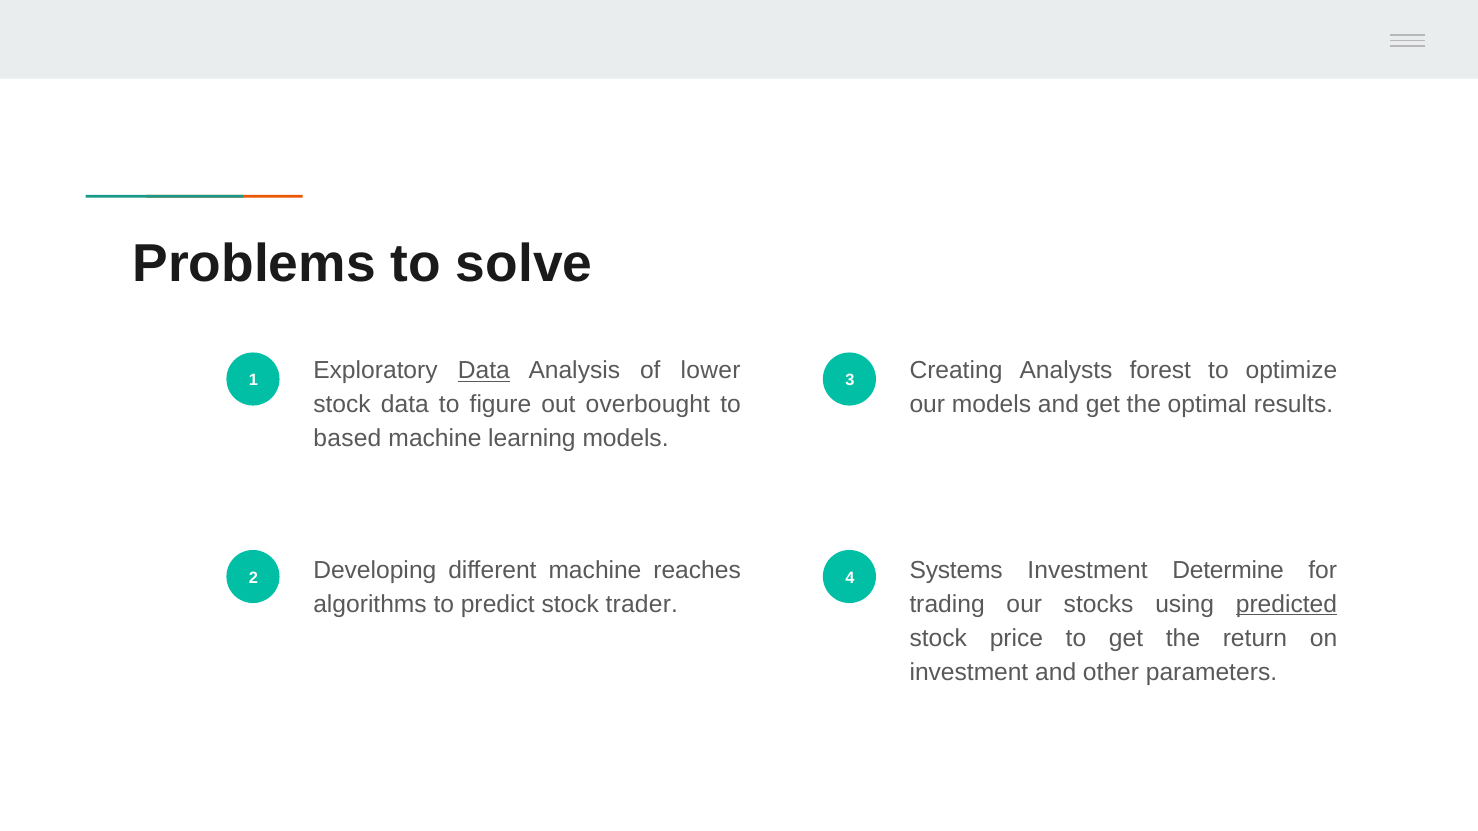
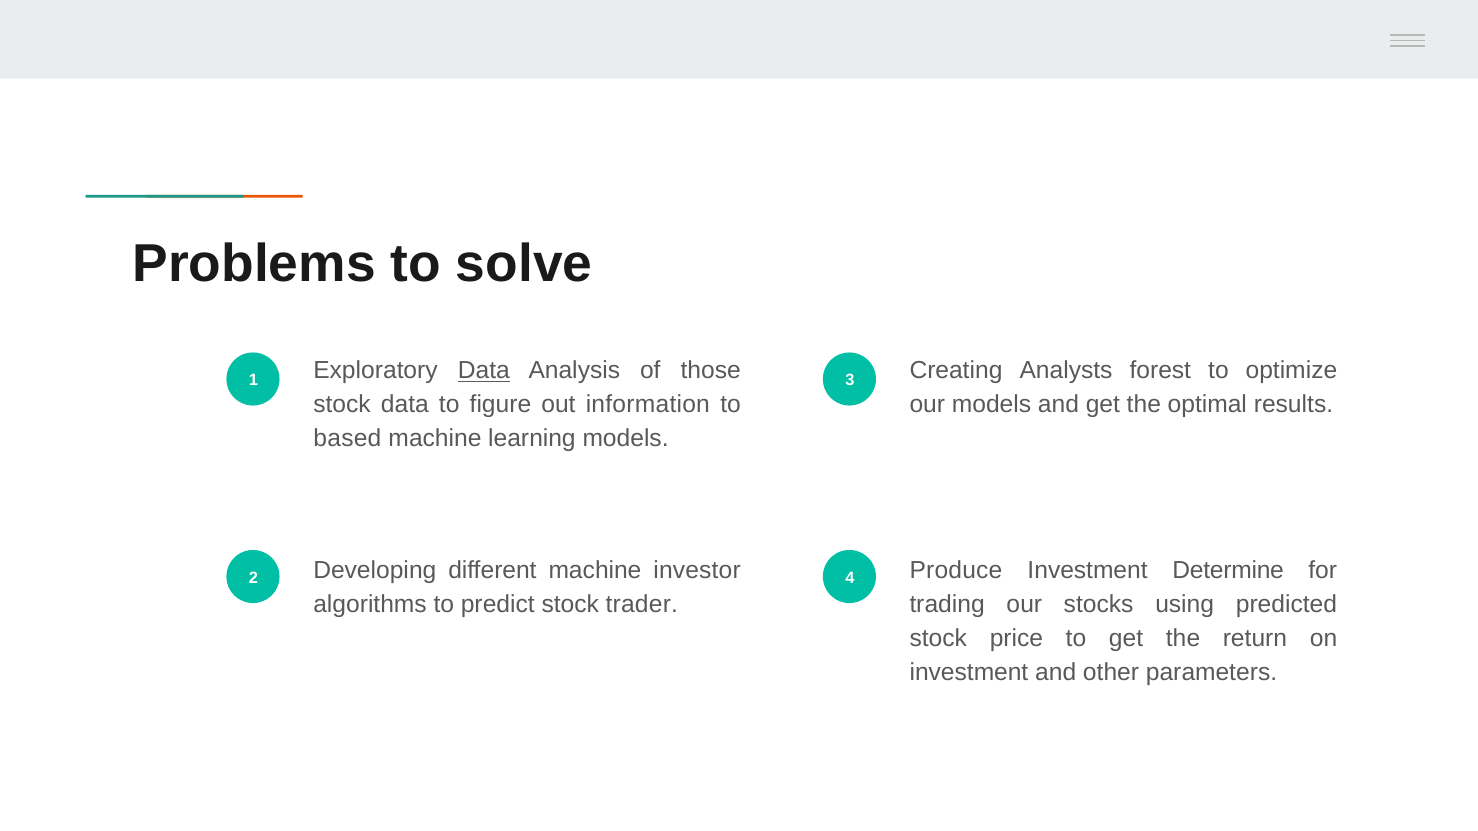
lower: lower -> those (711, 371)
overbought: overbought -> information (648, 405)
reaches: reaches -> investor (697, 570)
Systems: Systems -> Produce (956, 570)
predicted underline: present -> none (1286, 604)
